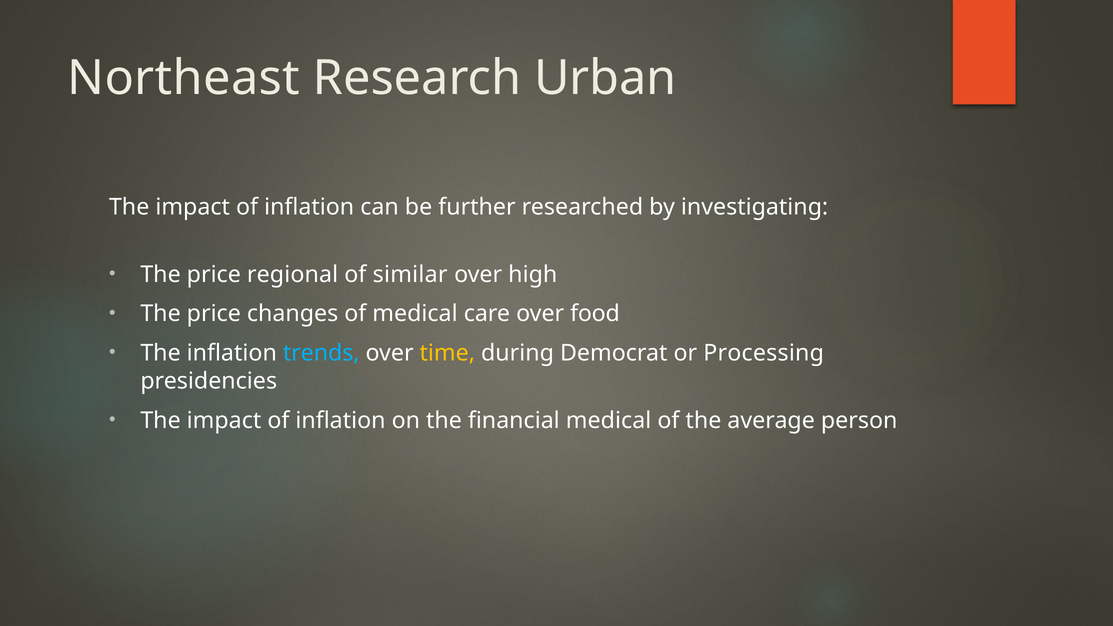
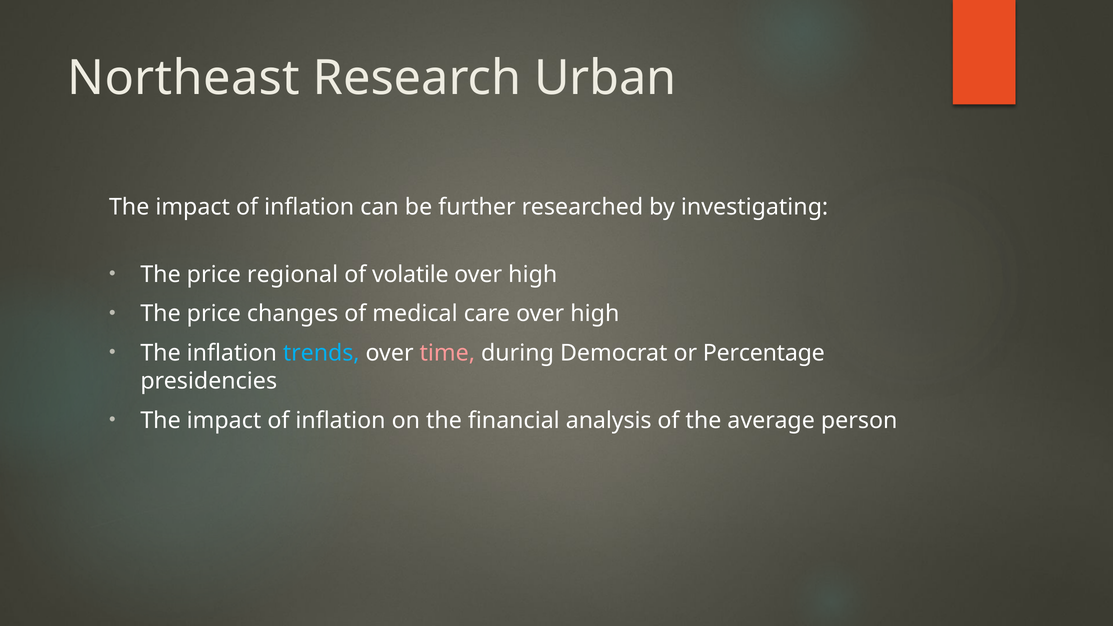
similar: similar -> volatile (410, 274)
care over food: food -> high (595, 314)
time colour: yellow -> pink (447, 353)
Processing: Processing -> Percentage (764, 353)
financial medical: medical -> analysis (609, 421)
